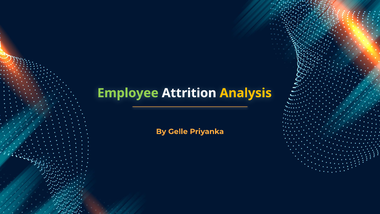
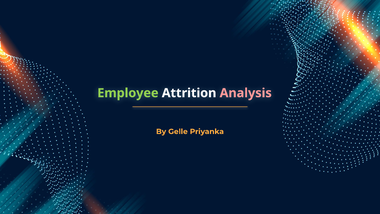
Analysis colour: yellow -> pink (246, 93)
